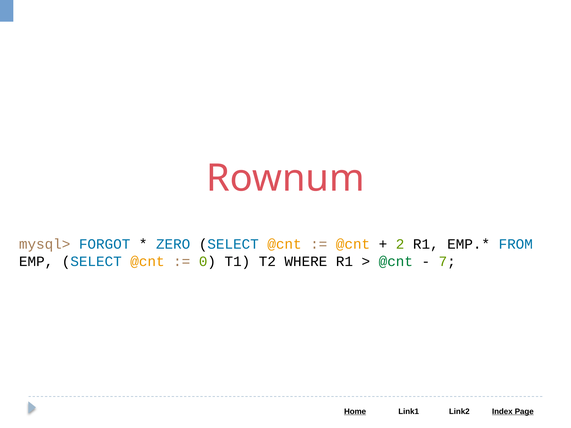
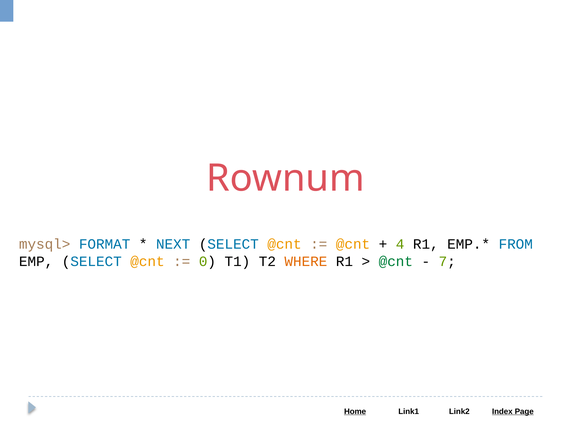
FORGOT: FORGOT -> FORMAT (105, 244)
ZERO: ZERO -> NEXT (173, 244)
2: 2 -> 4 (400, 244)
WHERE colour: black -> orange (306, 261)
